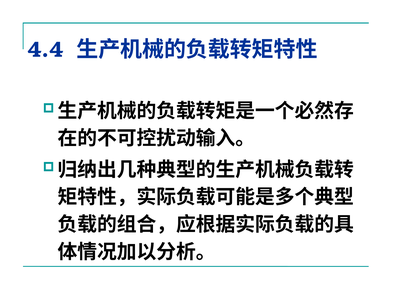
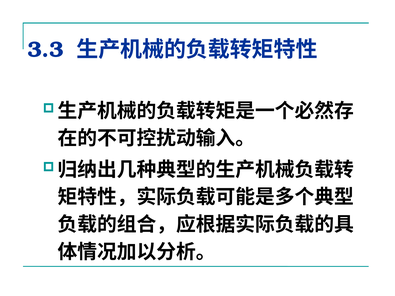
4.4: 4.4 -> 3.3 (45, 50)
